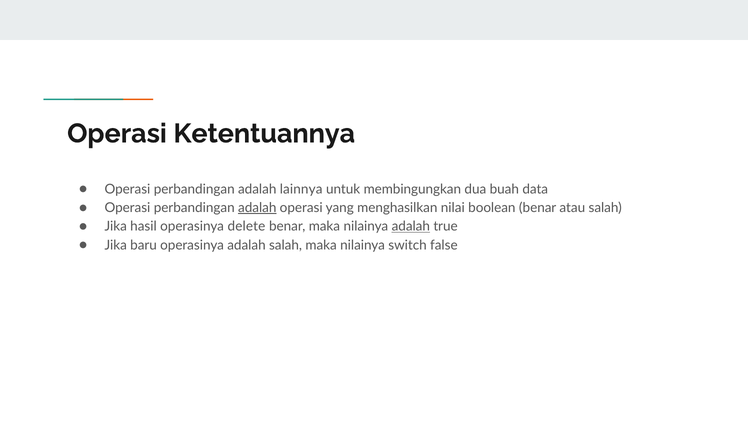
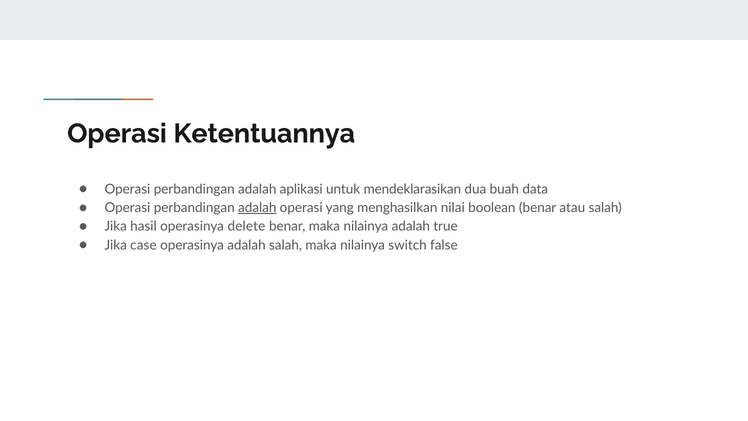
lainnya: lainnya -> aplikasi (301, 189)
membingungkan: membingungkan -> mendeklarasikan (412, 189)
adalah underline: present -> none (411, 226)
baru: baru -> case (143, 245)
